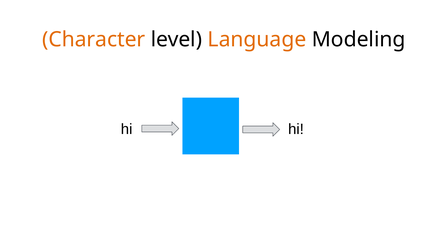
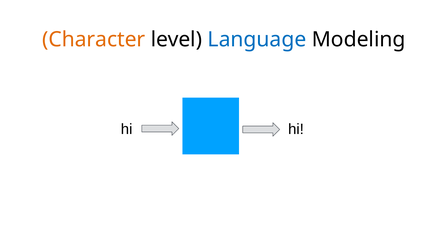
Language colour: orange -> blue (257, 40)
